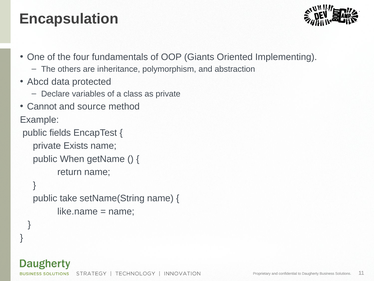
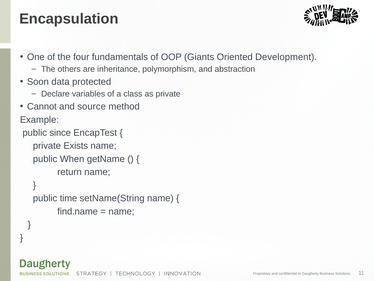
Implementing: Implementing -> Development (286, 57)
Abcd: Abcd -> Soon (38, 82)
fields: fields -> since (60, 133)
take: take -> time (69, 198)
like.name: like.name -> find.name (78, 211)
